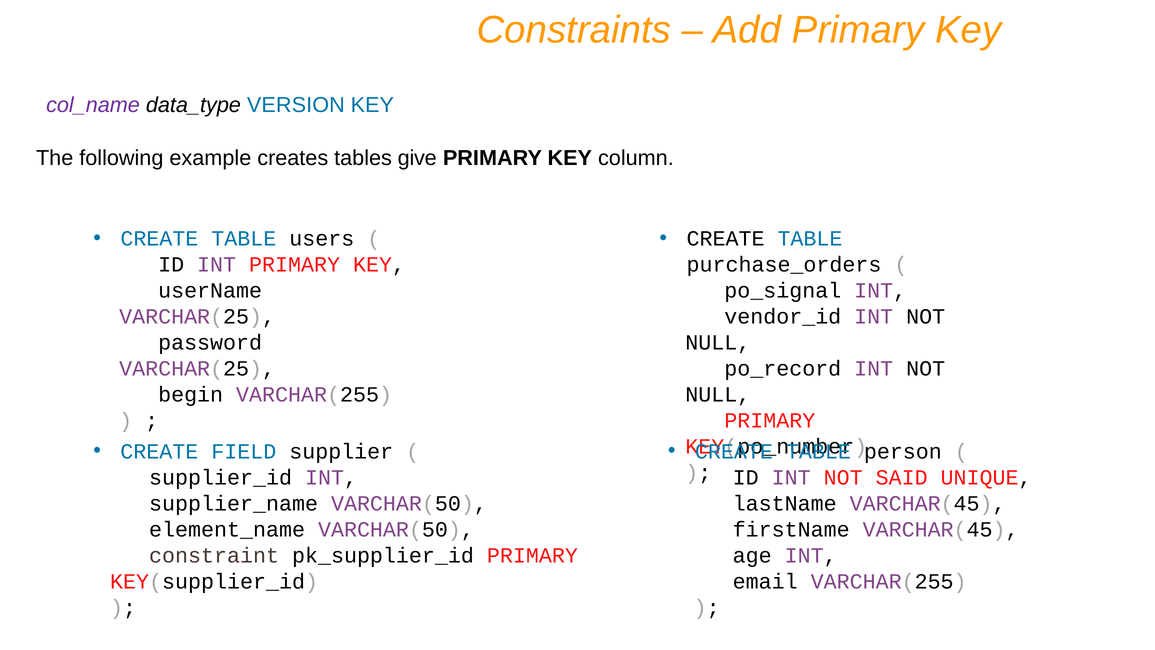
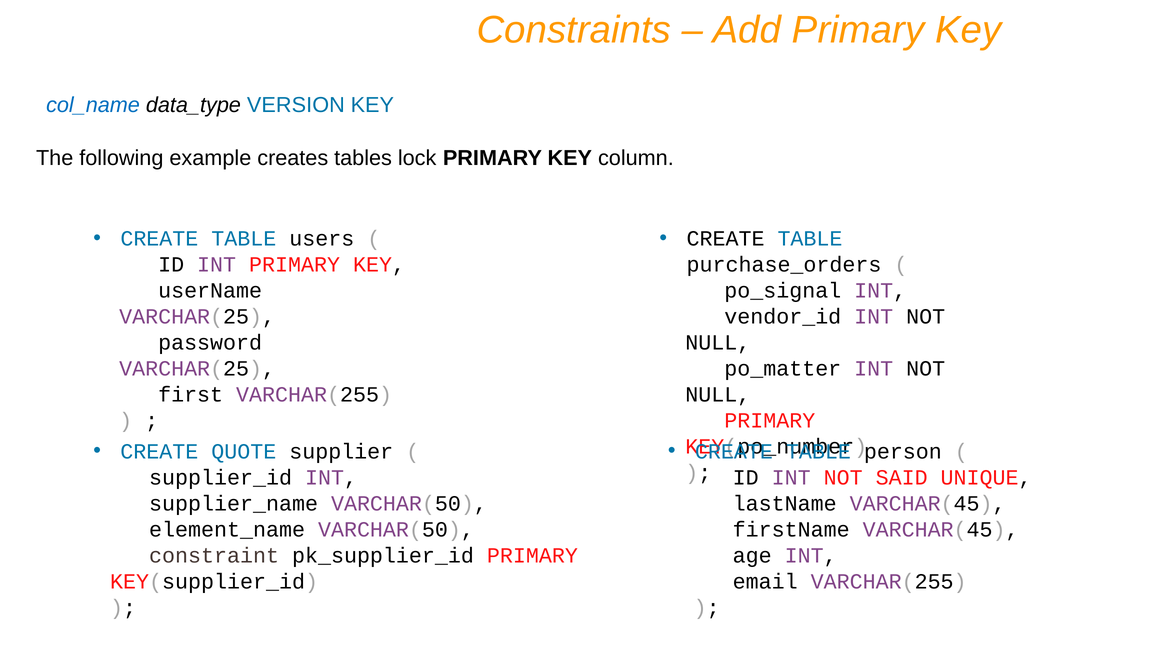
col_name colour: purple -> blue (93, 105)
give: give -> lock (417, 158)
po_record: po_record -> po_matter (783, 368)
begin: begin -> first (191, 394)
FIELD: FIELD -> QUOTE (244, 451)
